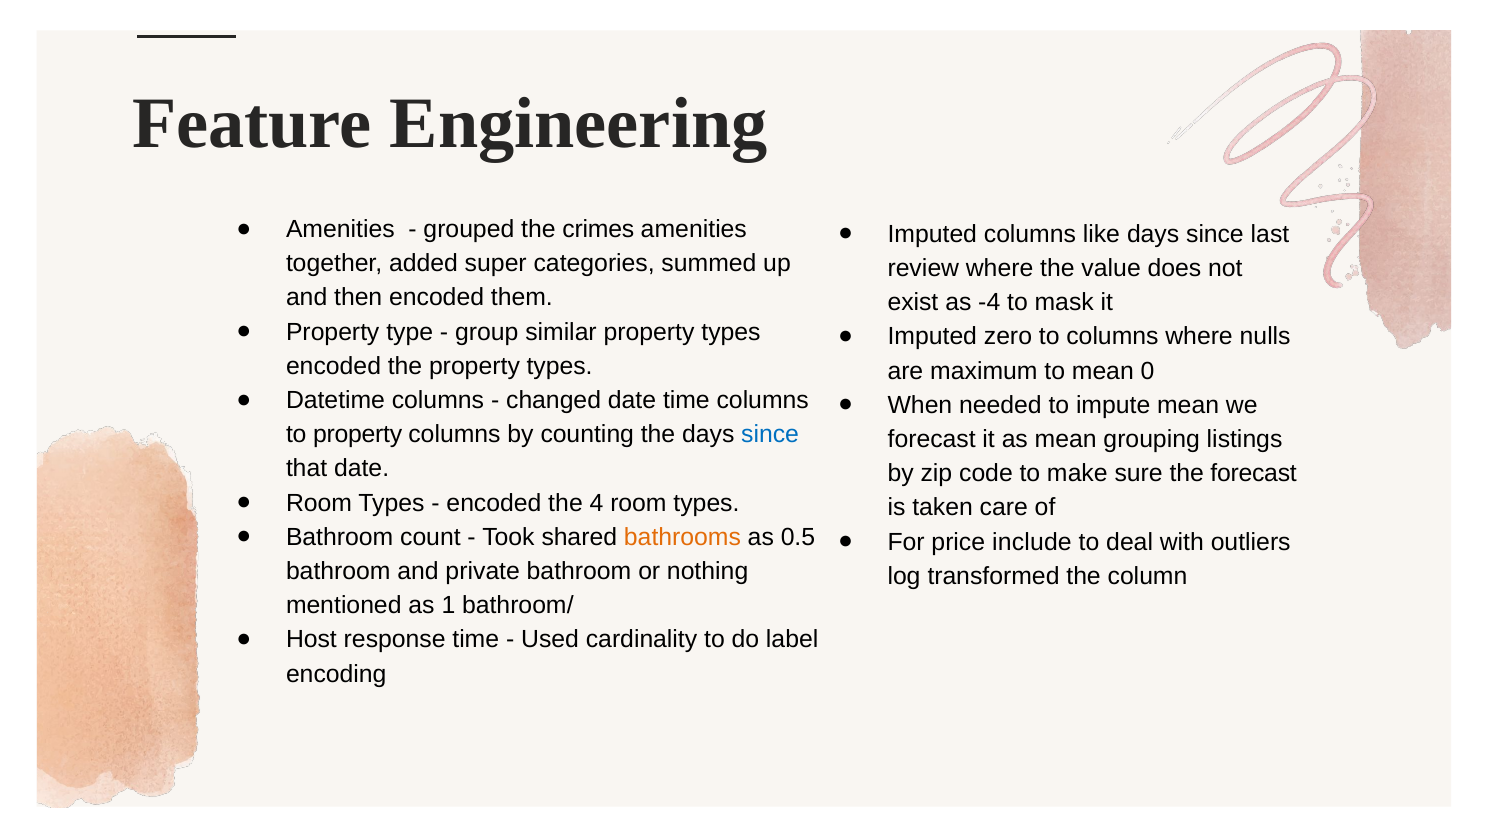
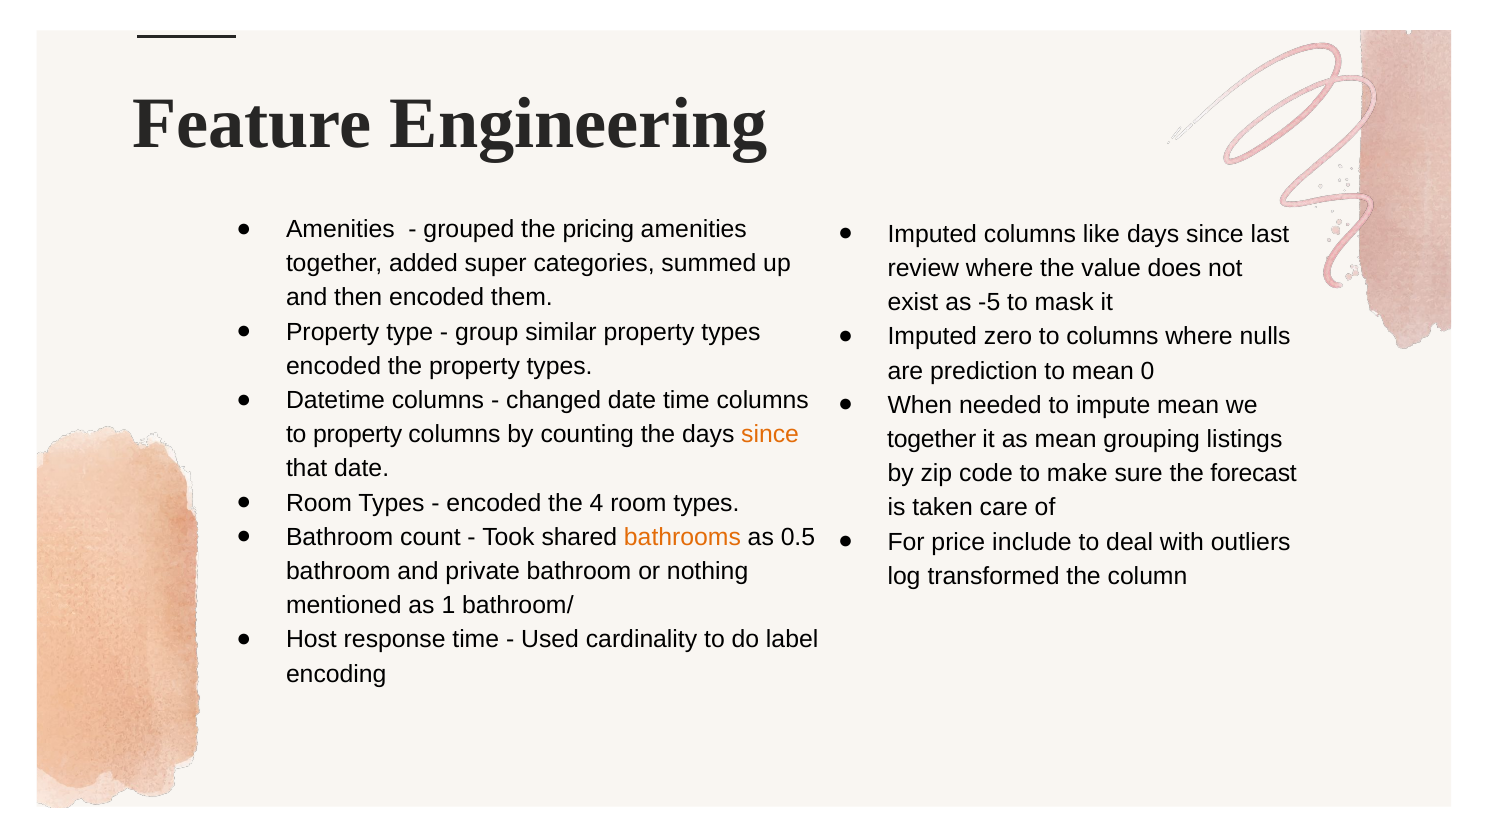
crimes: crimes -> pricing (598, 229)
-4: -4 -> -5 (989, 302)
maximum: maximum -> prediction (984, 371)
since colour: blue -> orange (770, 435)
forecast: forecast -> together (932, 439)
